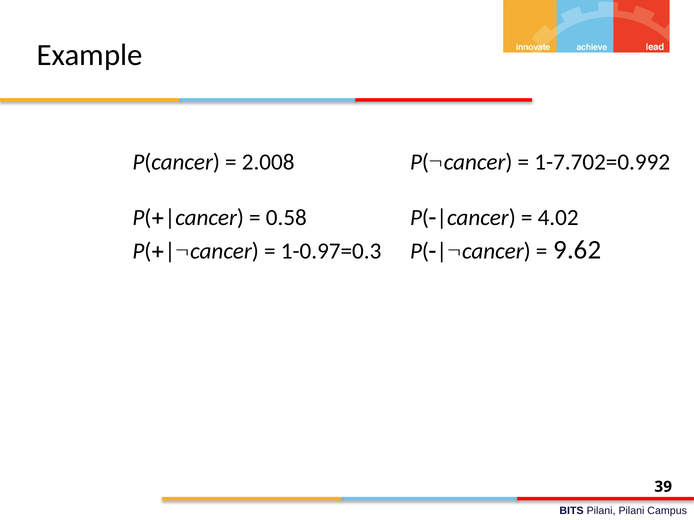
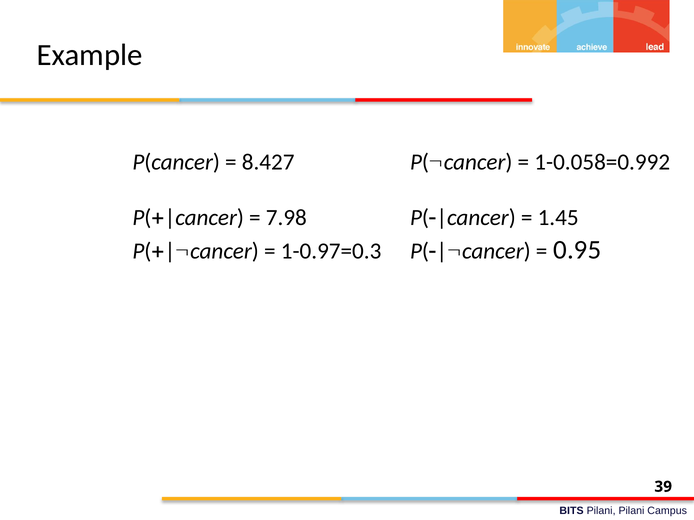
2.008: 2.008 -> 8.427 (268, 162)
1-7.702=0.992: 1-7.702=0.992 -> 1-0.058=0.992 (602, 162)
0.58: 0.58 -> 7.98 (286, 218)
4.02: 4.02 -> 1.45 (558, 218)
9.62: 9.62 -> 0.95 (577, 250)
